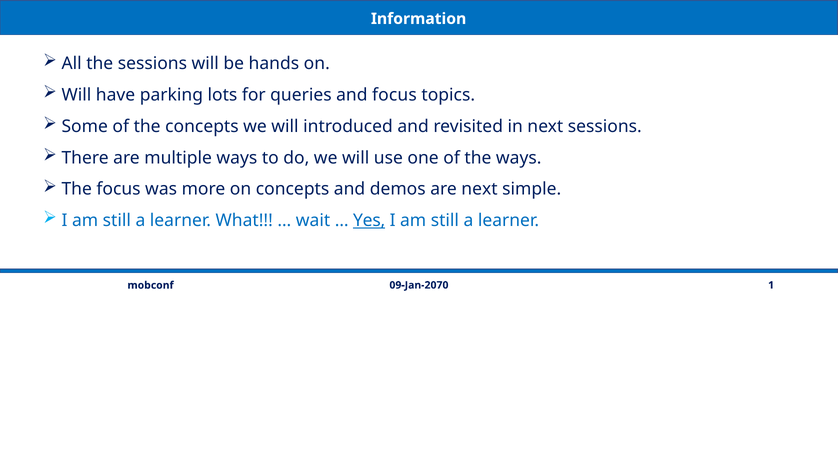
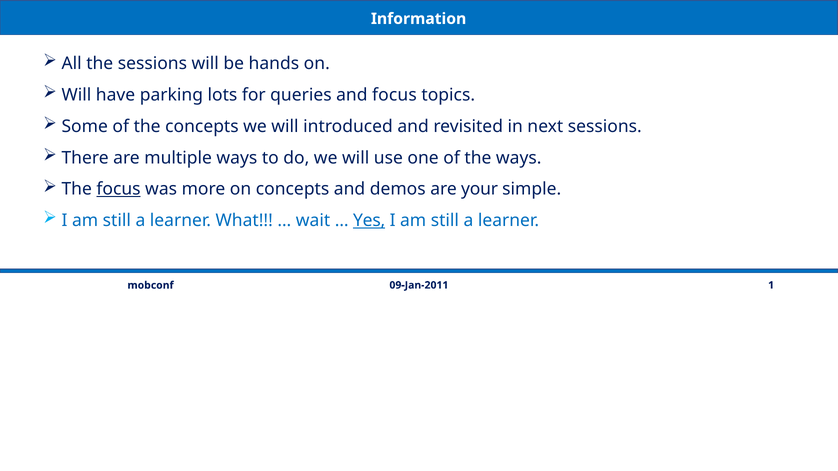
focus underline: none -> present (119, 189)
are next: next -> your (480, 189)
09-Jan-2070: 09-Jan-2070 -> 09-Jan-2011 (419, 285)
